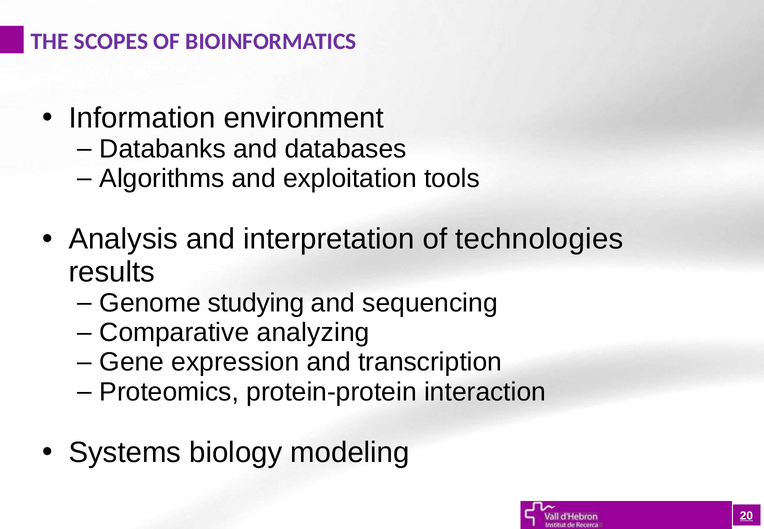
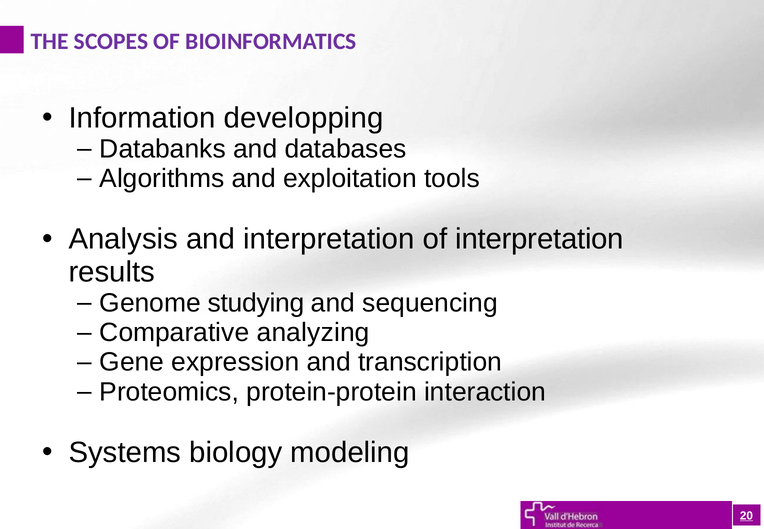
environment: environment -> developping (304, 118)
of technologies: technologies -> interpretation (540, 239)
